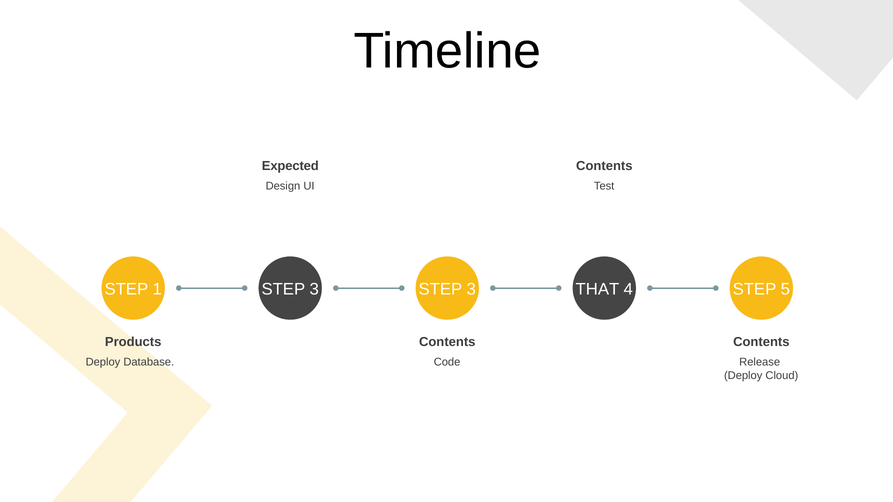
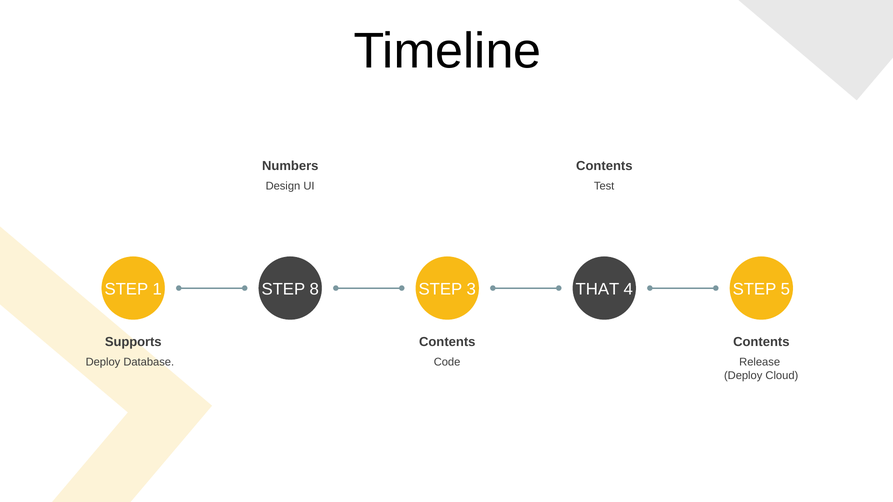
Expected: Expected -> Numbers (290, 166)
3: 3 -> 8 (314, 289)
Products: Products -> Supports (133, 342)
